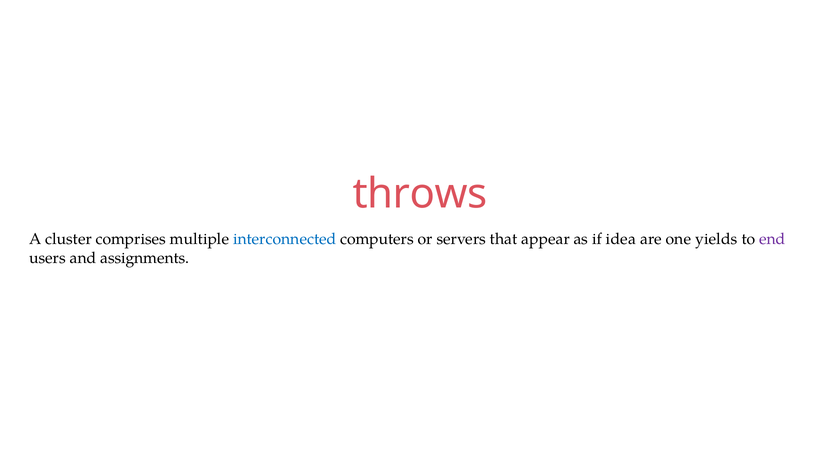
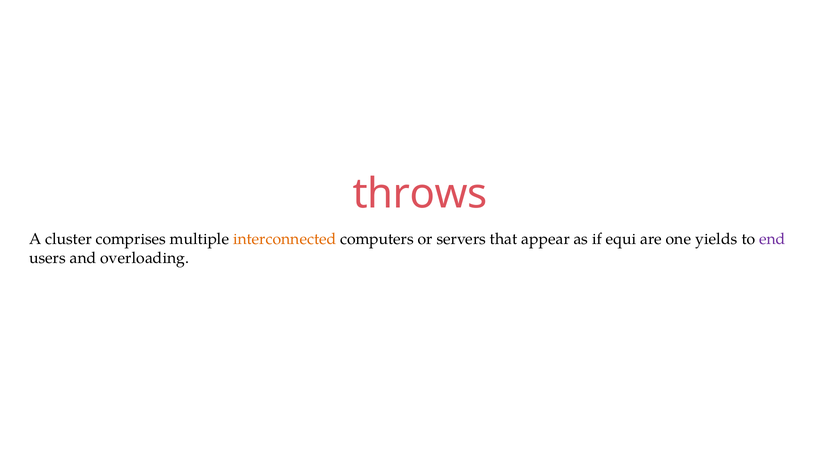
interconnected colour: blue -> orange (285, 239)
idea: idea -> equi (621, 239)
assignments: assignments -> overloading (145, 258)
